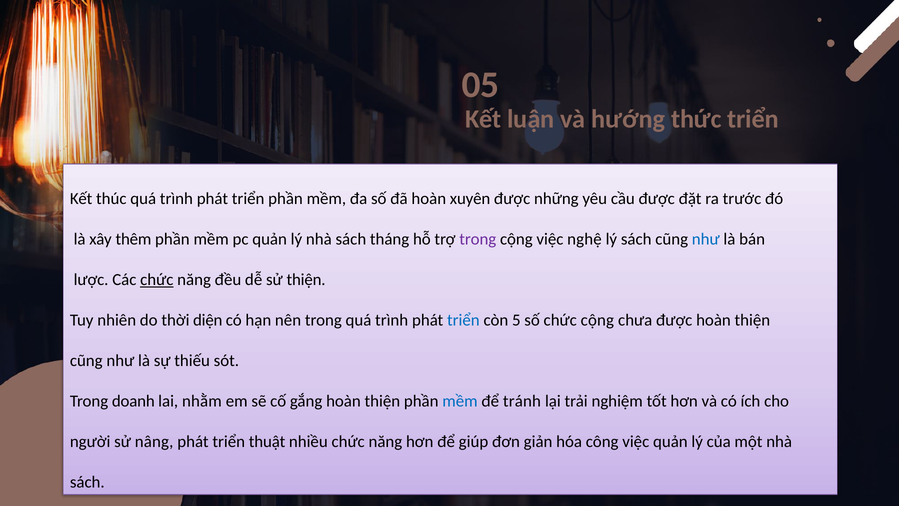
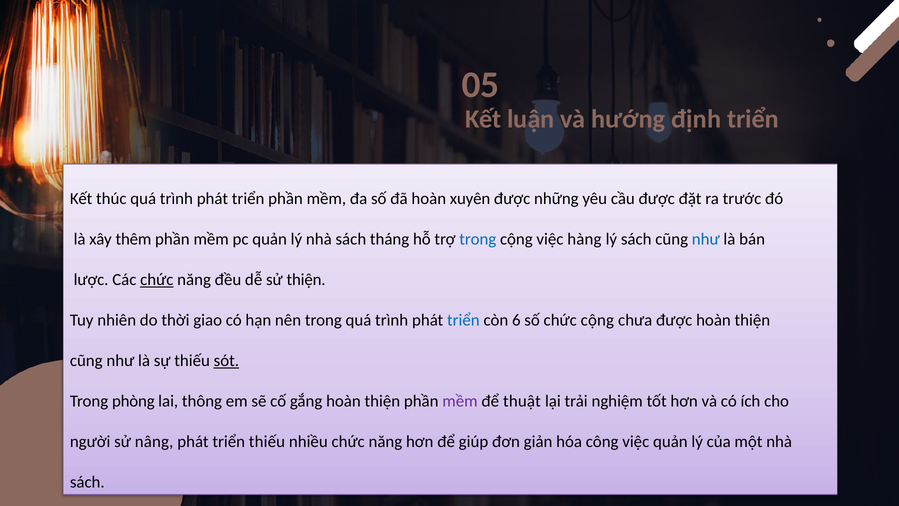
thức: thức -> định (696, 119)
trong colour: purple -> blue (478, 239)
nghệ: nghệ -> hàng (584, 239)
diện: diện -> giao (208, 320)
5: 5 -> 6 (516, 320)
sót underline: none -> present (226, 361)
doanh: doanh -> phòng (133, 401)
nhằm: nhằm -> thông (202, 401)
mềm colour: blue -> purple (460, 401)
tránh: tránh -> thuật (522, 401)
triển thuật: thuật -> thiếu (267, 442)
